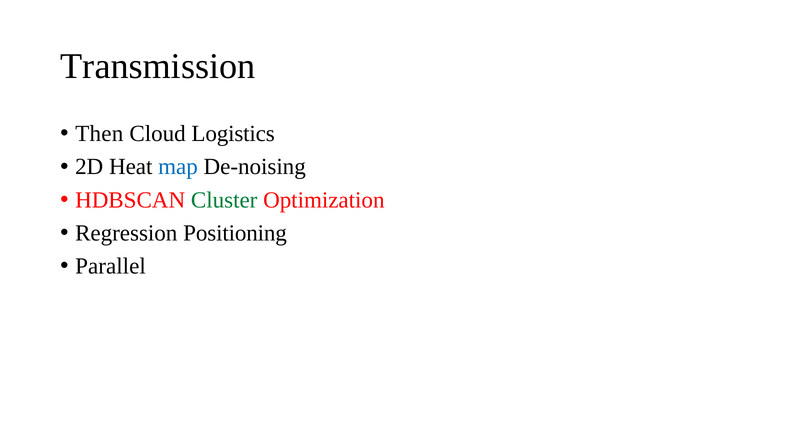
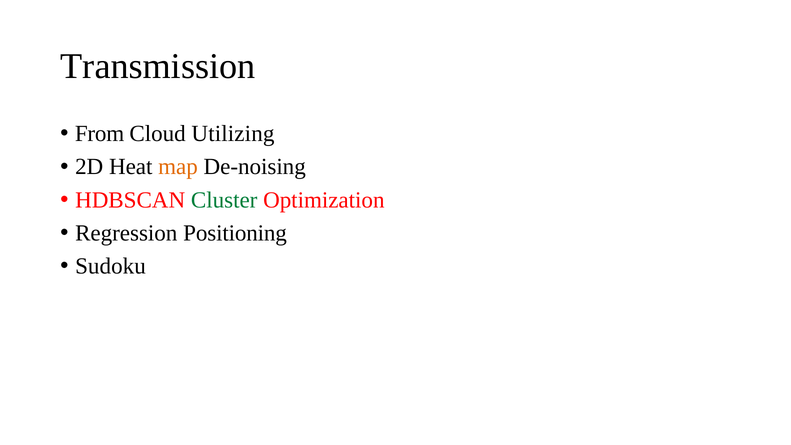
Then: Then -> From (100, 134)
Logistics: Logistics -> Utilizing (233, 134)
map colour: blue -> orange (178, 167)
Parallel: Parallel -> Sudoku (110, 266)
